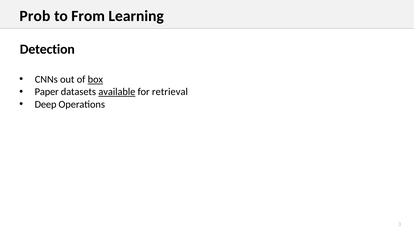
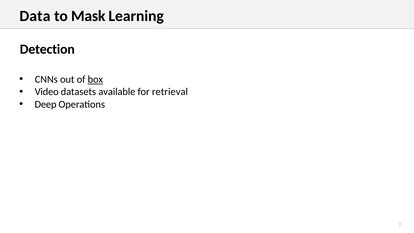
Prob: Prob -> Data (35, 16)
From: From -> Mask (88, 16)
Paper: Paper -> Video (47, 92)
available underline: present -> none (117, 92)
